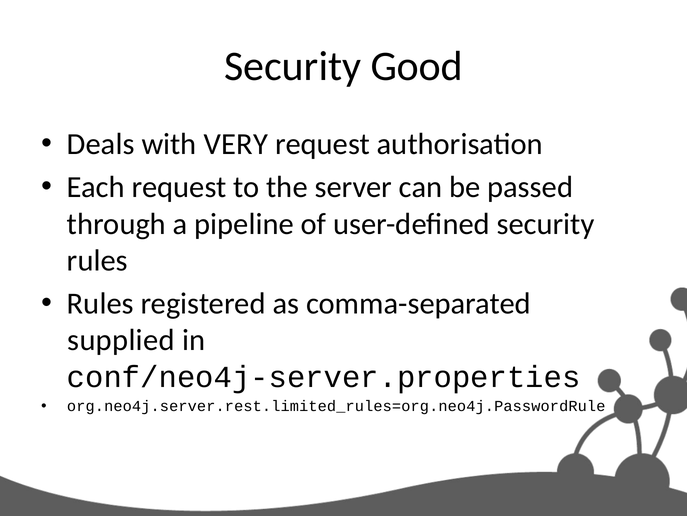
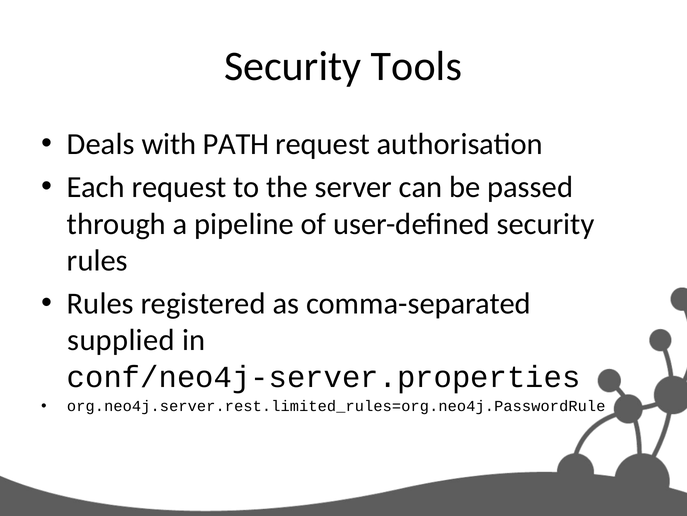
Good: Good -> Tools (416, 67)
VERY: VERY -> PATH (236, 144)
